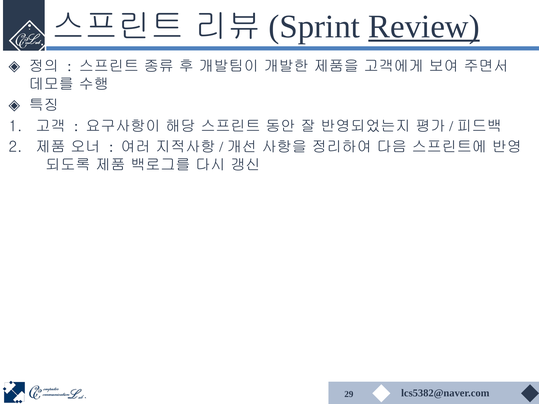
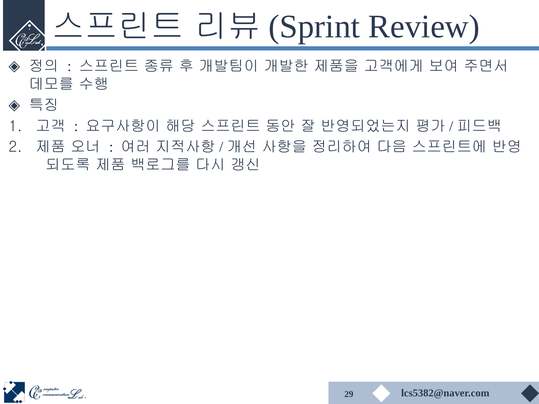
Review underline: present -> none (424, 27)
